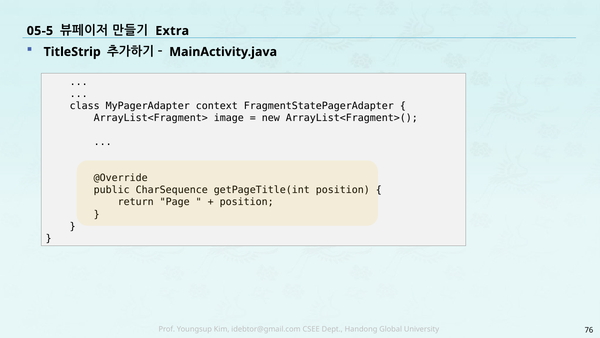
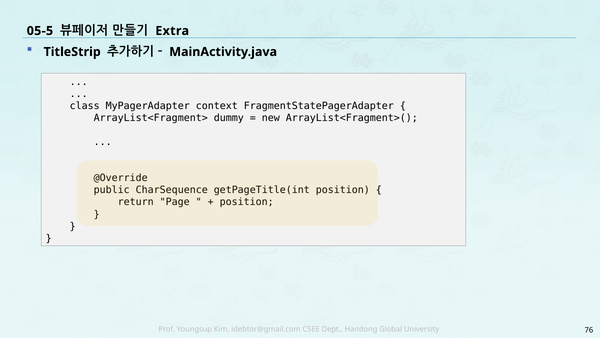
image: image -> dummy (229, 118)
